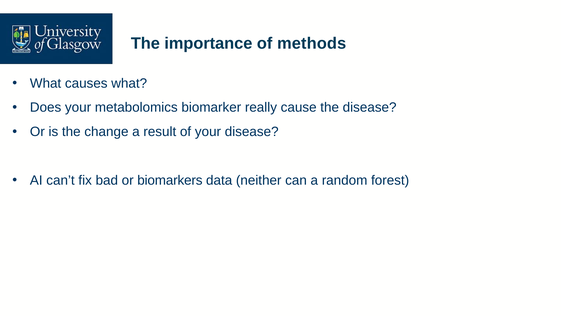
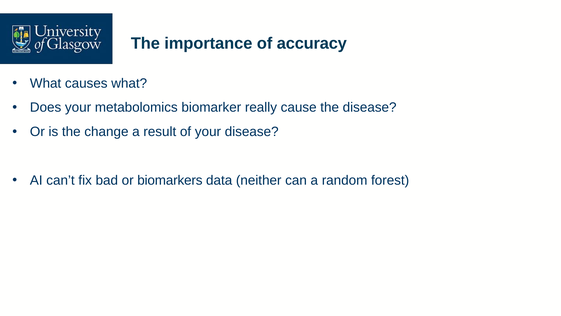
methods: methods -> accuracy (312, 43)
